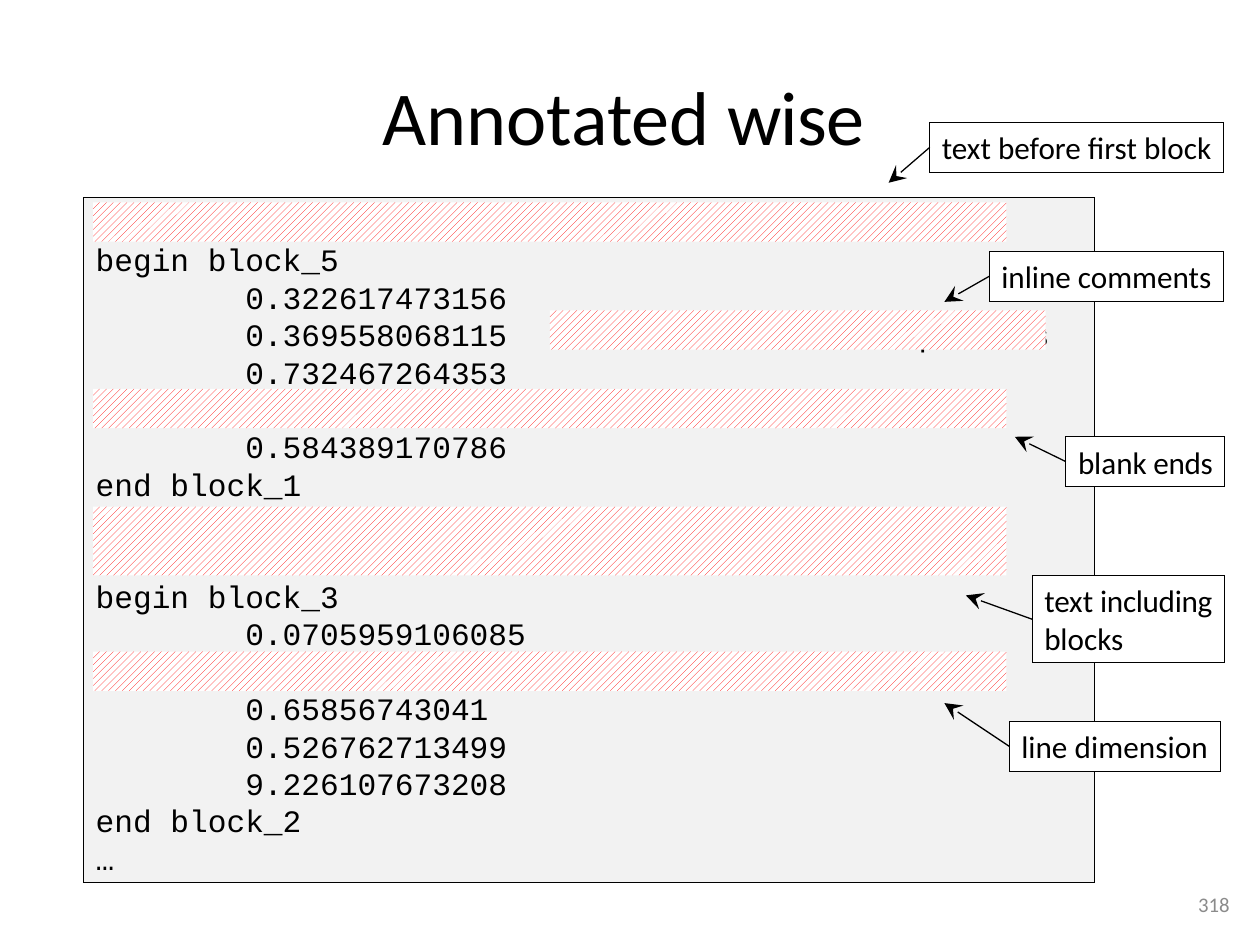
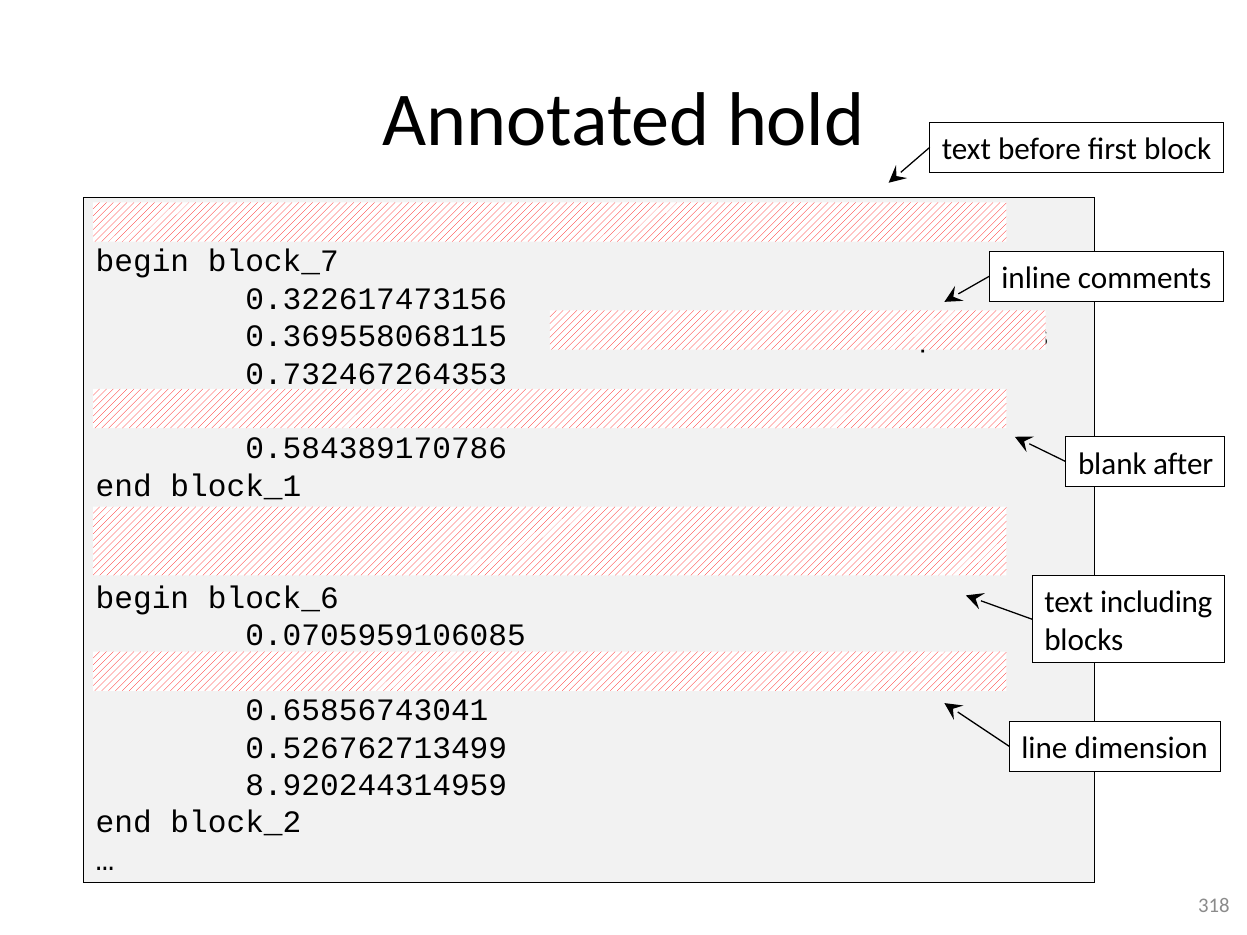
wise: wise -> hold (796, 121)
block_5: block_5 -> block_7 (273, 262)
ends: ends -> after (1183, 464)
block_3: block_3 -> block_6 (273, 598)
9.226107673208: 9.226107673208 -> 8.920244314959 (376, 785)
